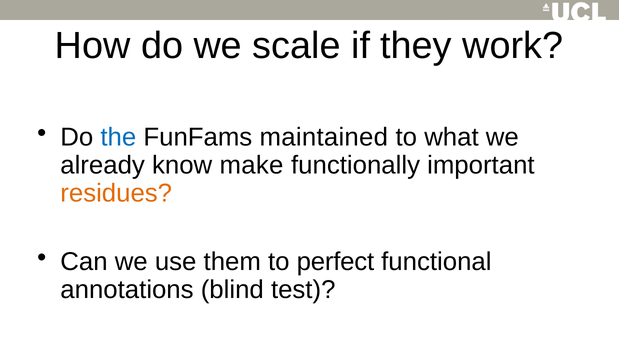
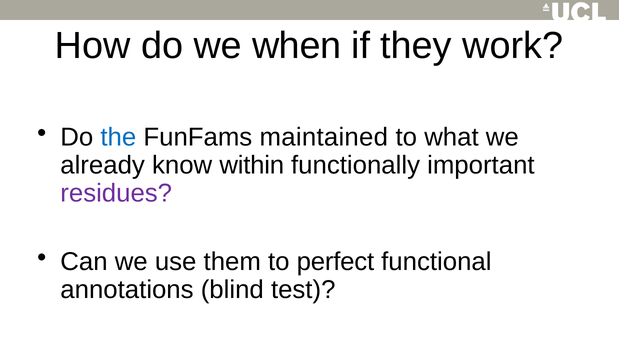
scale: scale -> when (297, 46)
make: make -> within (252, 165)
residues colour: orange -> purple (116, 193)
